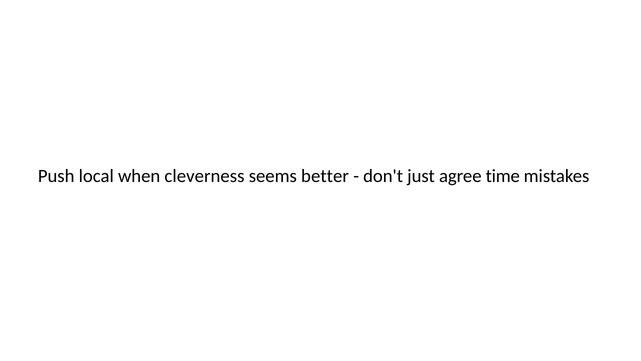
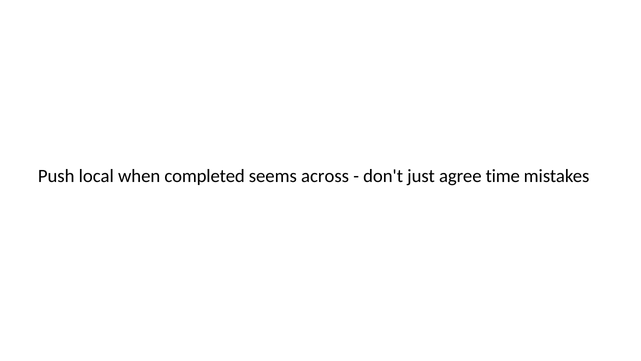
cleverness: cleverness -> completed (205, 176)
better: better -> across (325, 176)
